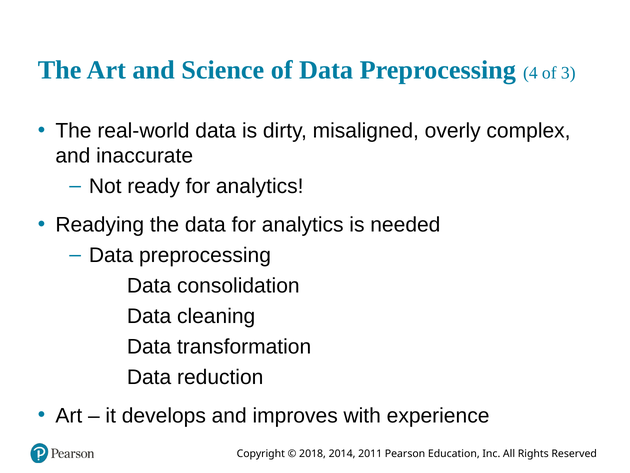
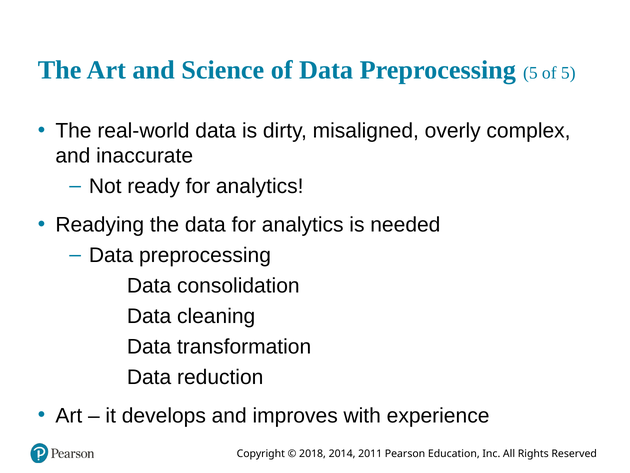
Preprocessing 4: 4 -> 5 (530, 73)
of 3: 3 -> 5 (568, 73)
